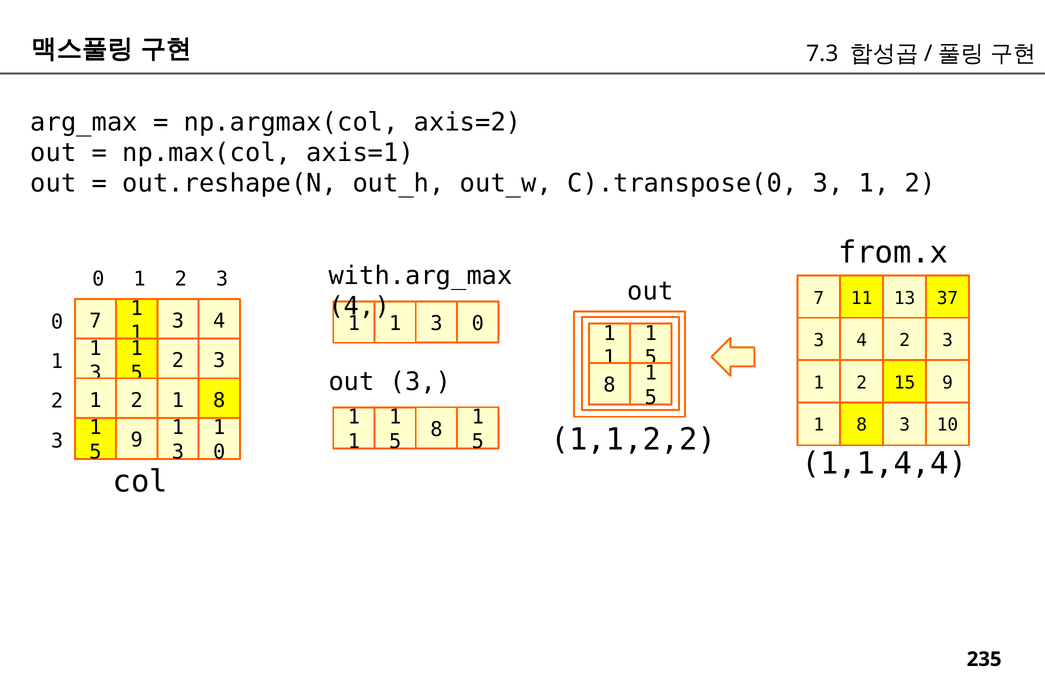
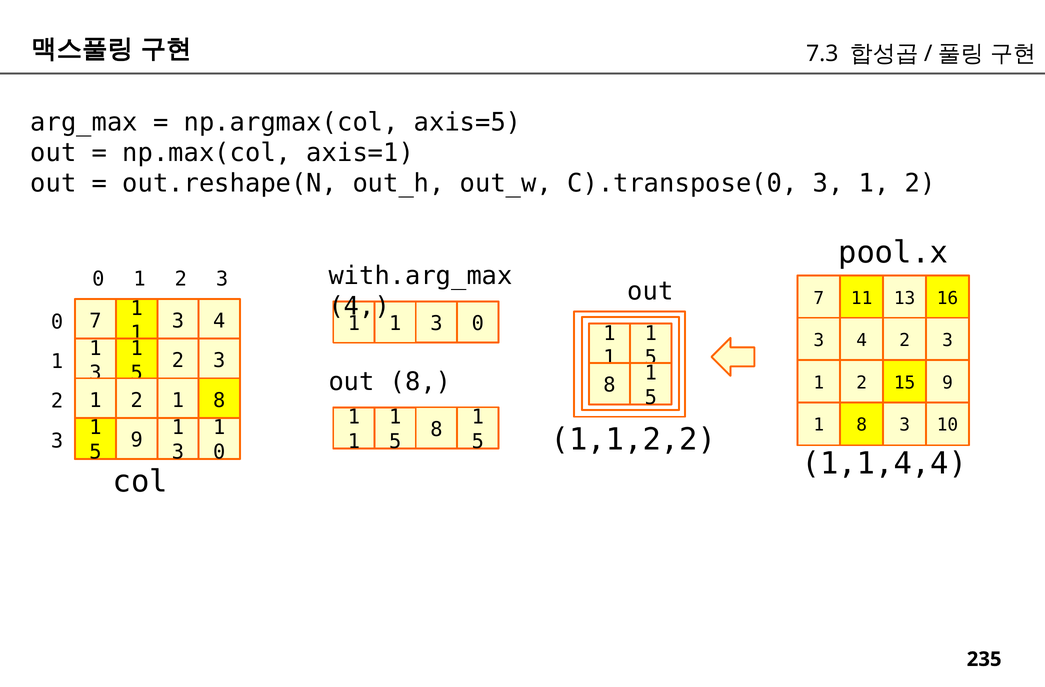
axis=2: axis=2 -> axis=5 (468, 122)
from.x: from.x -> pool.x (893, 252)
37: 37 -> 16 (948, 298)
out 3: 3 -> 8 (421, 381)
